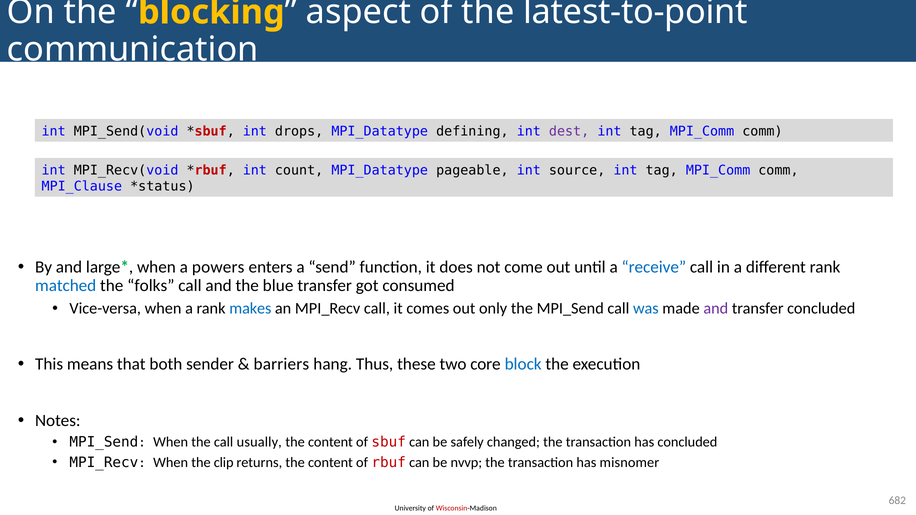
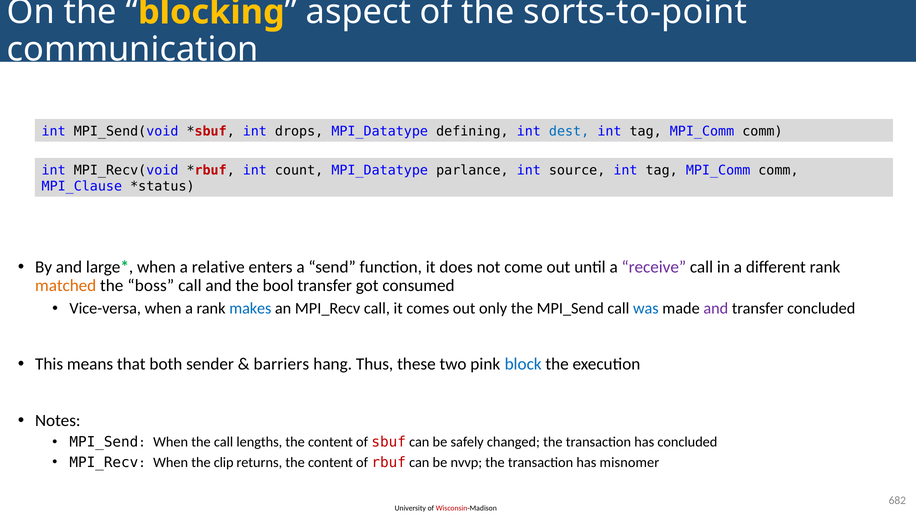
latest-to-point: latest-to-point -> sorts-to-point (635, 12)
dest colour: purple -> blue (569, 131)
pageable: pageable -> parlance (472, 170)
powers: powers -> relative (218, 267)
receive colour: blue -> purple (654, 267)
matched colour: blue -> orange (66, 286)
folks: folks -> boss (151, 286)
blue: blue -> bool (278, 286)
core: core -> pink (485, 364)
usually: usually -> lengths (259, 442)
